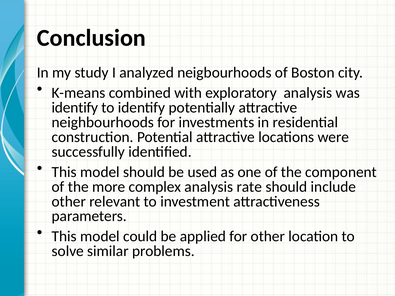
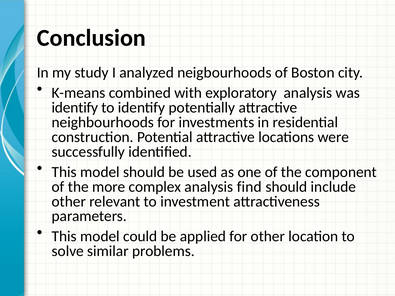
rate: rate -> find (249, 187)
